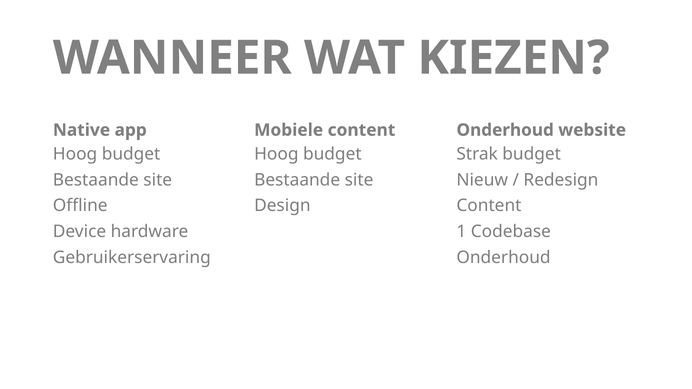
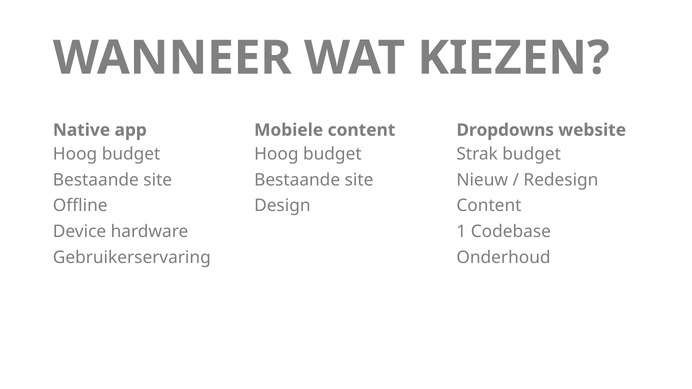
Onderhoud: Onderhoud -> Dropdowns (505, 130)
